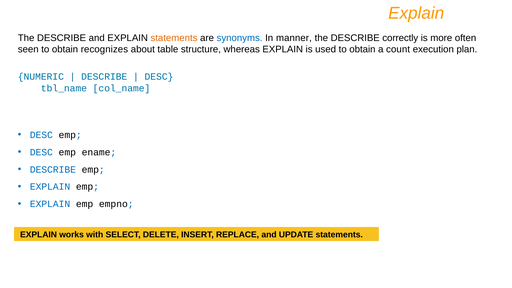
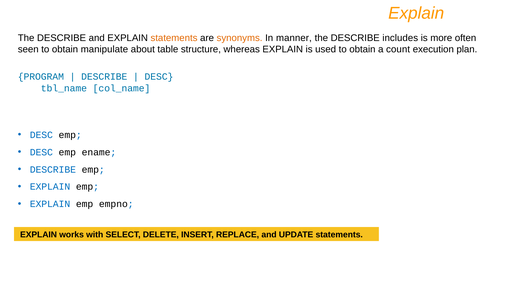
synonyms colour: blue -> orange (240, 38)
correctly: correctly -> includes (400, 38)
recognizes: recognizes -> manipulate (104, 49)
NUMERIC: NUMERIC -> PROGRAM (41, 77)
